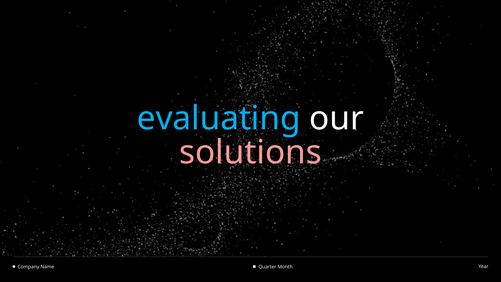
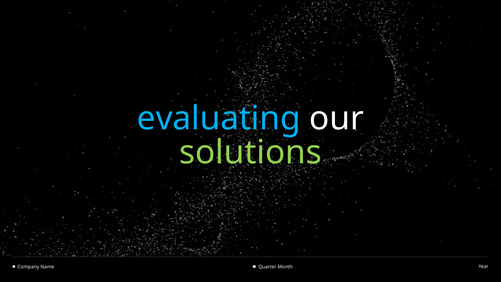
solutions colour: pink -> light green (250, 152)
